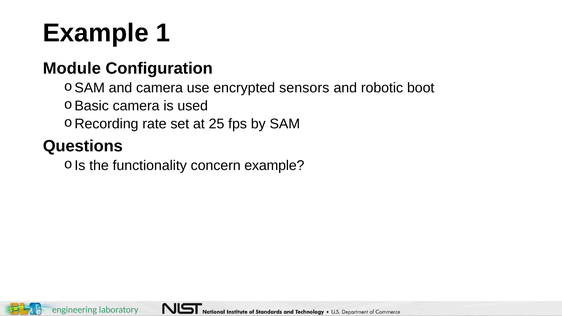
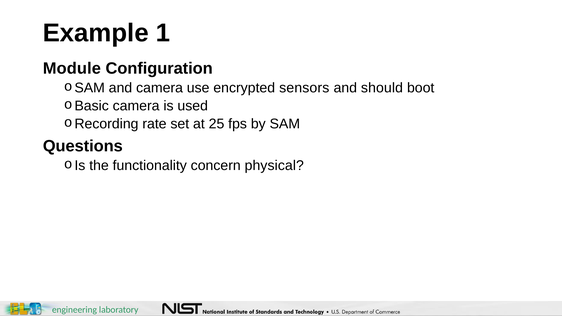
robotic: robotic -> should (382, 88)
concern example: example -> physical (274, 166)
